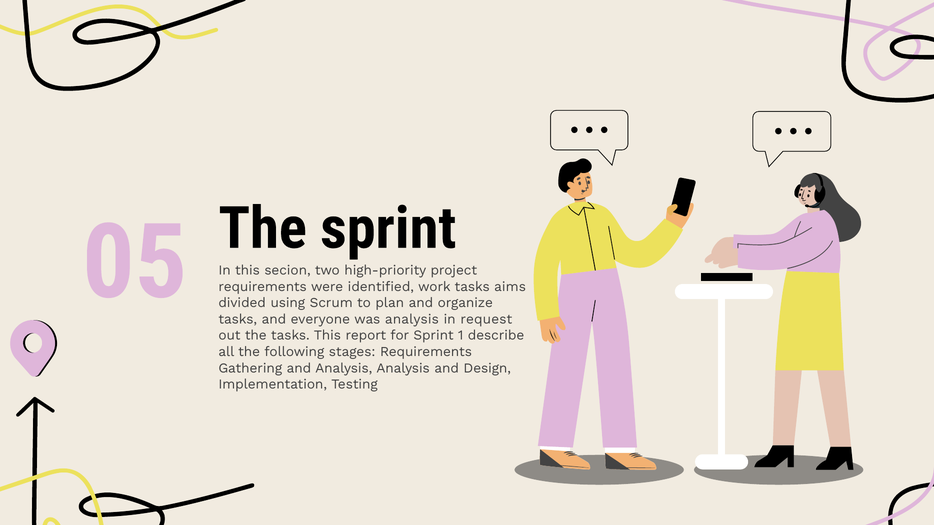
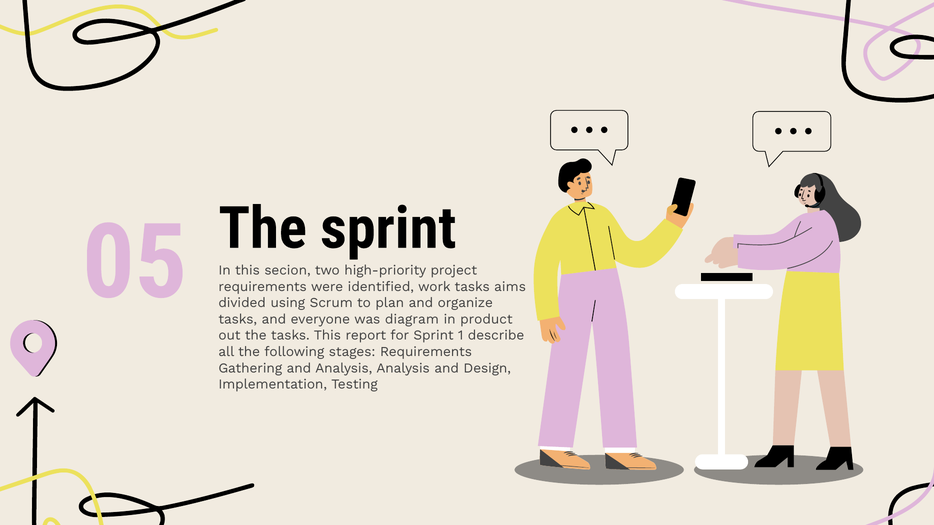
was analysis: analysis -> diagram (412, 319)
request: request -> product (486, 319)
